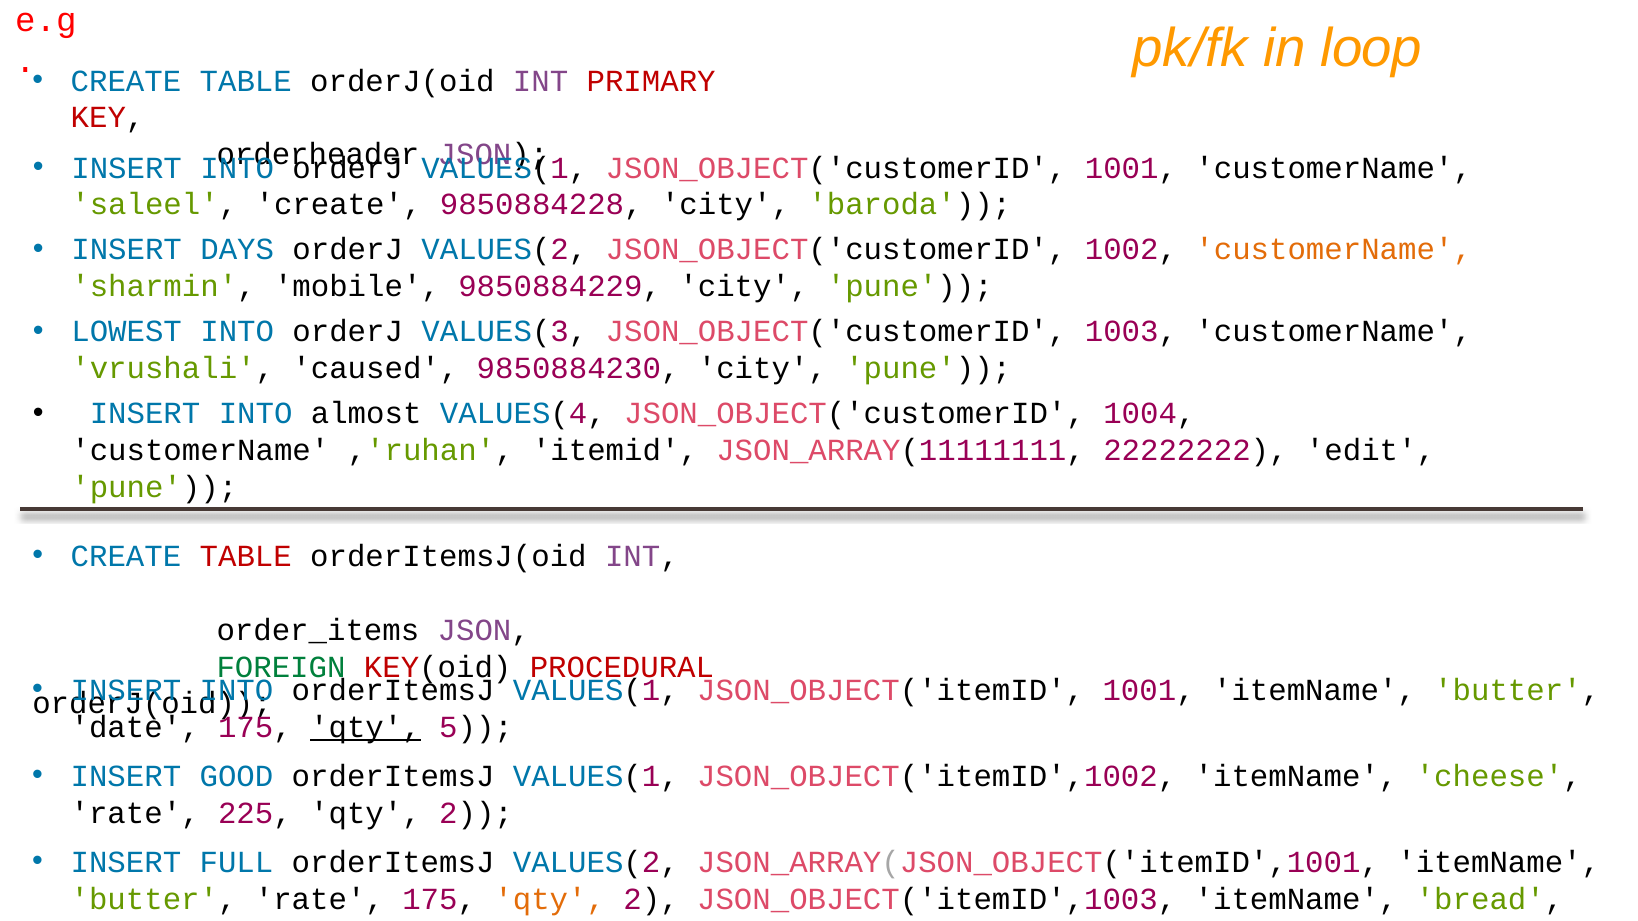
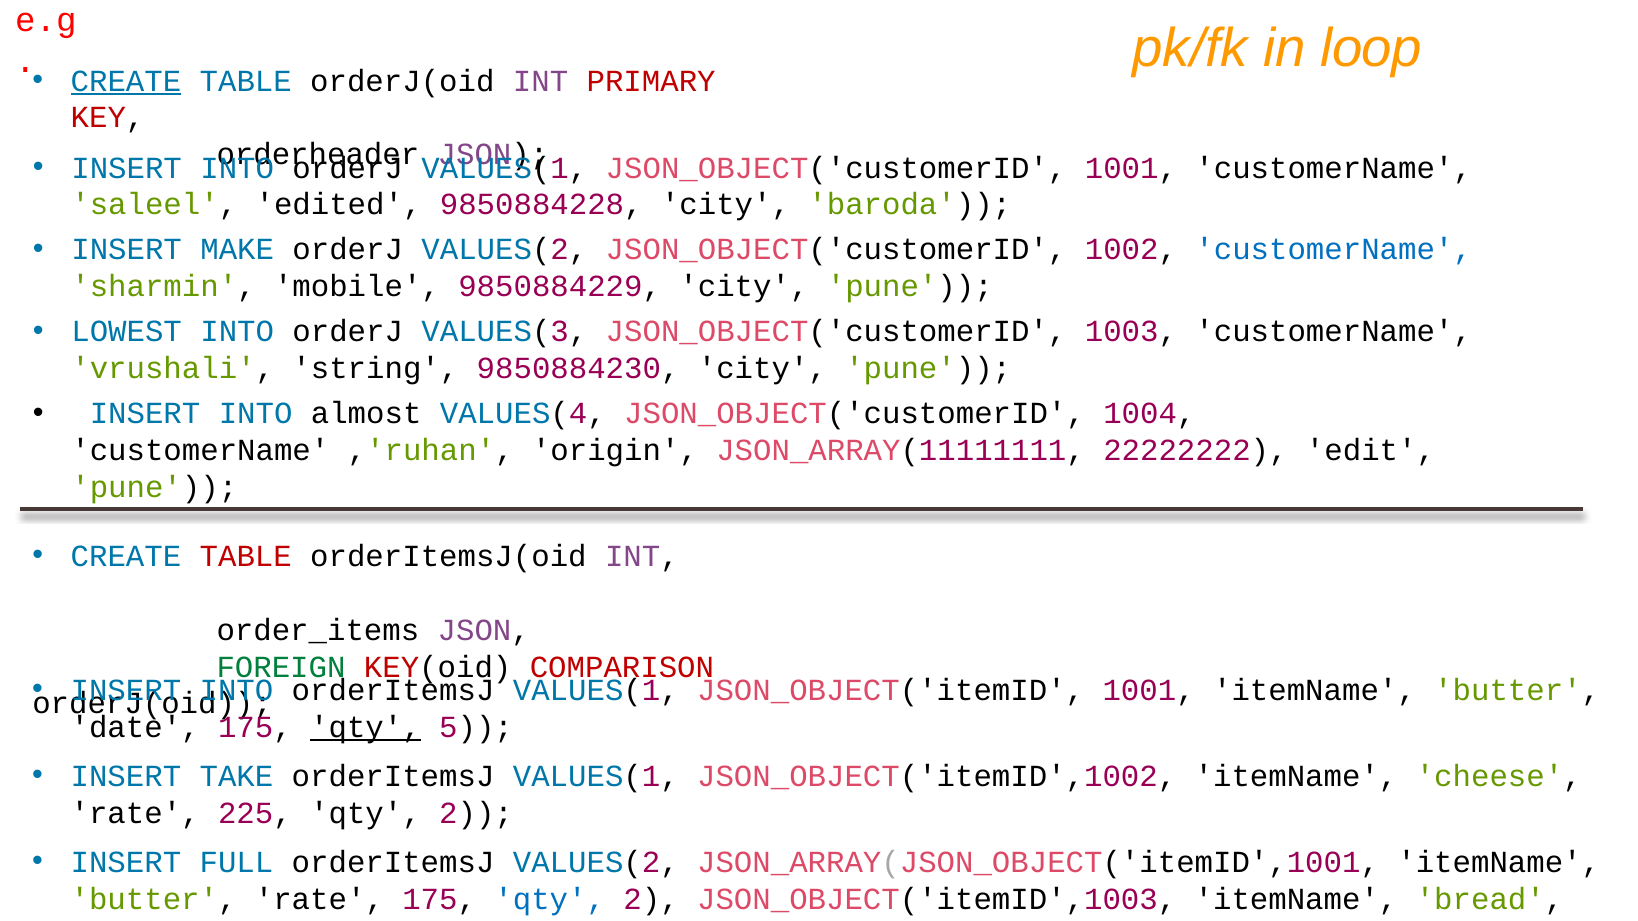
CREATE underline: none -> present (126, 81)
saleel create: create -> edited (339, 205)
DAYS: DAYS -> MAKE (237, 250)
customerName colour: orange -> blue (1334, 250)
caused: caused -> string (375, 369)
itemid: itemid -> origin (615, 451)
PROCEDURAL: PROCEDURAL -> COMPARISON (622, 667)
GOOD: GOOD -> TAKE (236, 776)
qty colour: orange -> blue (550, 899)
